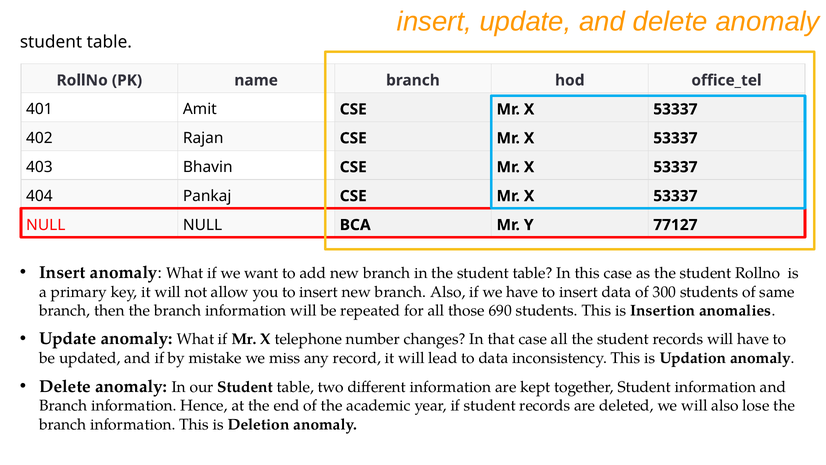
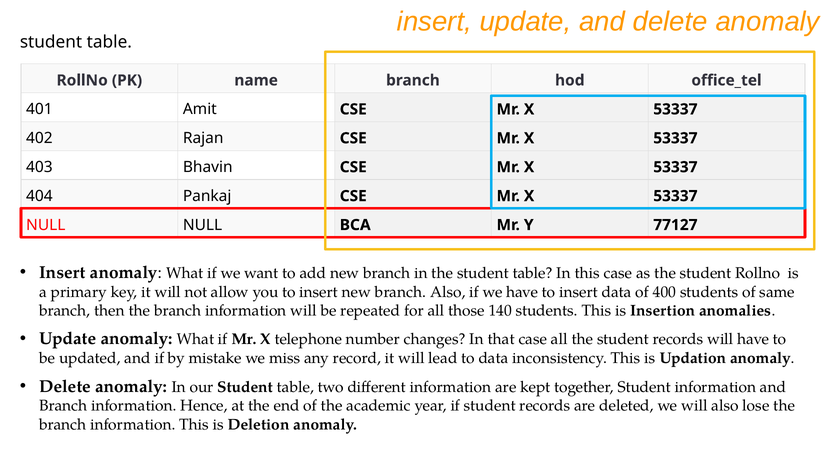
300: 300 -> 400 (665, 292)
690: 690 -> 140 (500, 311)
